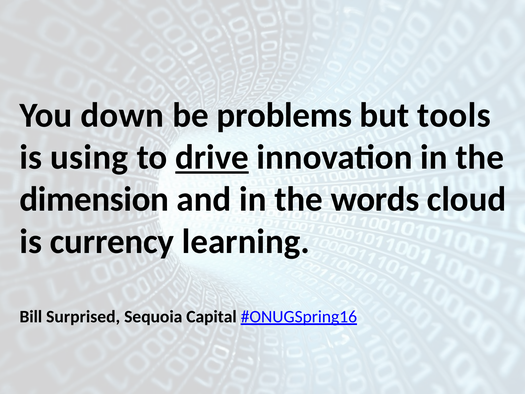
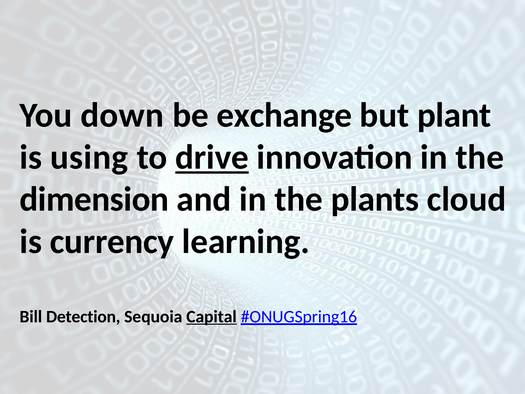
problems: problems -> exchange (284, 115)
tools: tools -> plant (454, 115)
words: words -> plants (375, 199)
Surprised: Surprised -> Detection (83, 316)
Capital underline: none -> present (211, 316)
